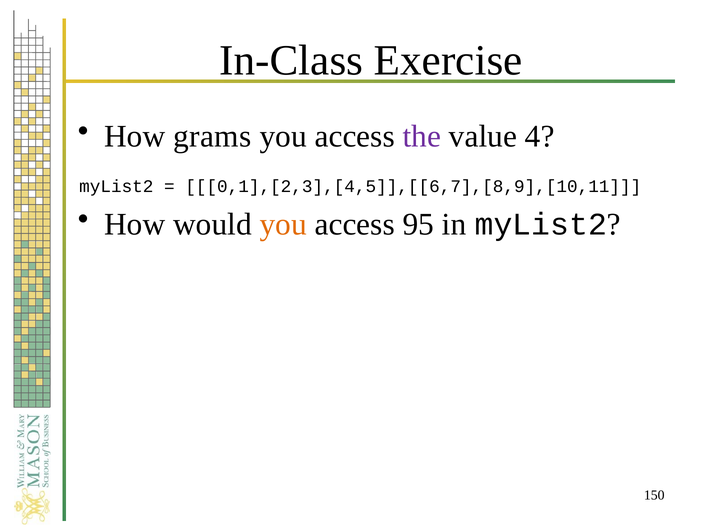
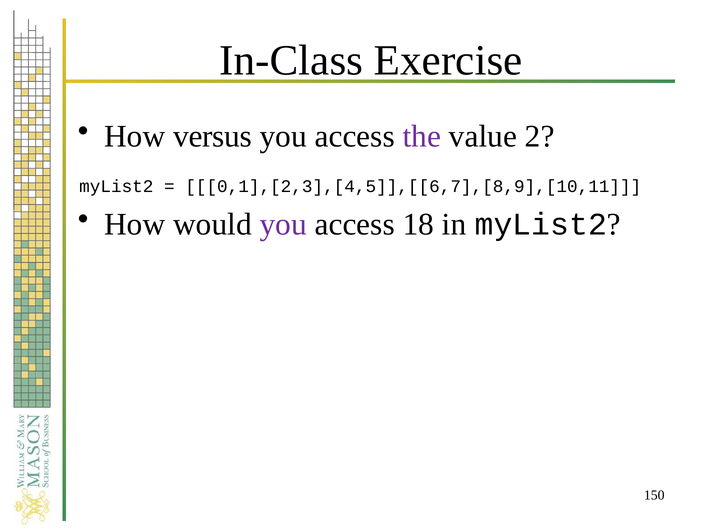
grams: grams -> versus (213, 137)
4: 4 -> 2 (540, 137)
you colour: orange -> purple (283, 225)
95: 95 -> 18 (418, 225)
